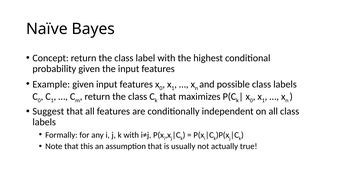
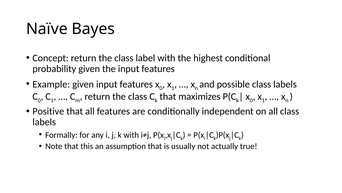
Suggest: Suggest -> Positive (48, 111)
